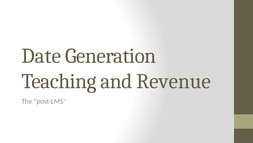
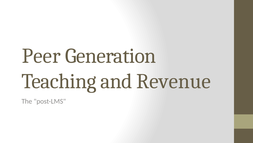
Date: Date -> Peer (41, 56)
